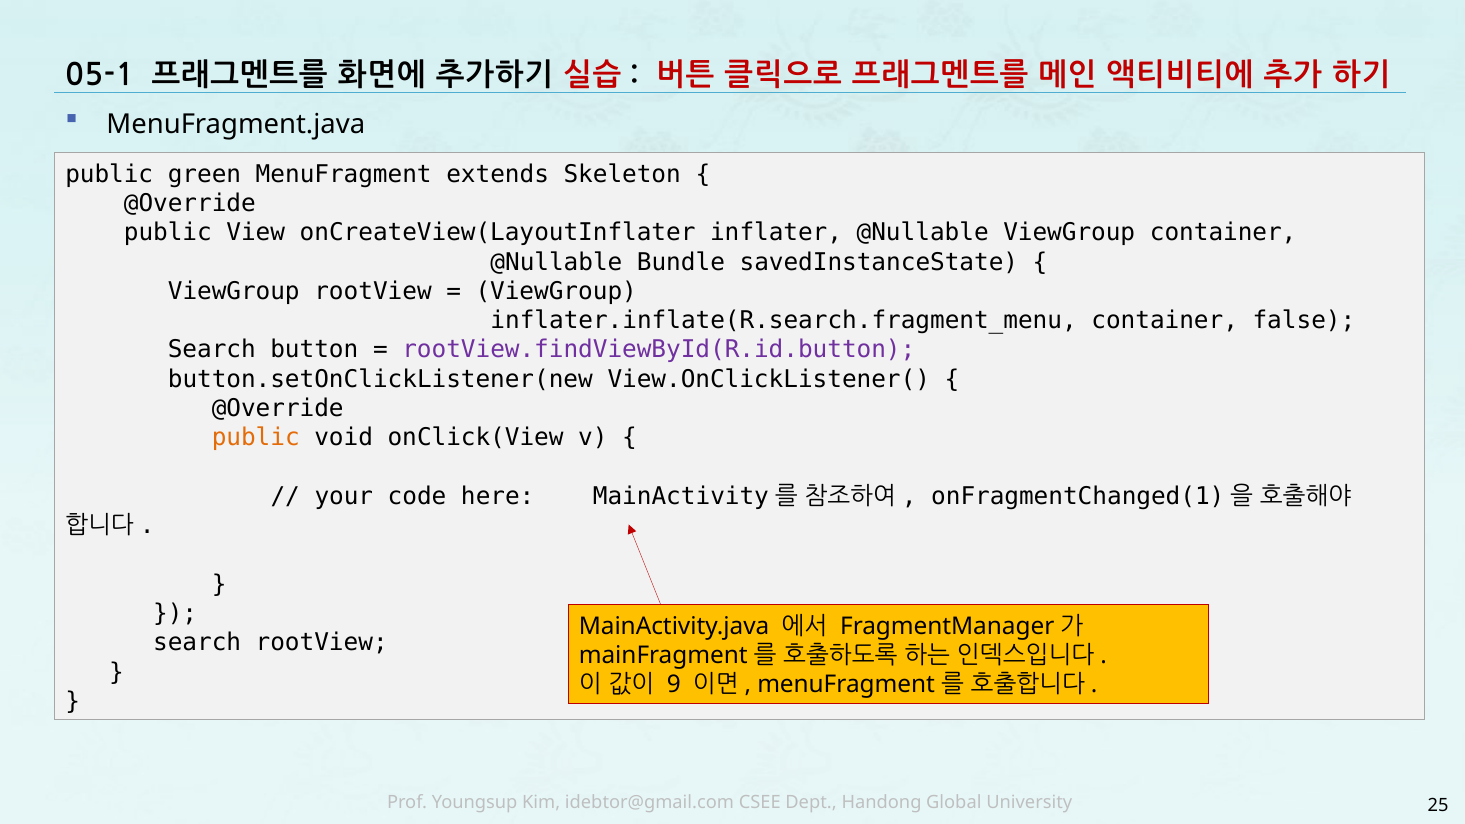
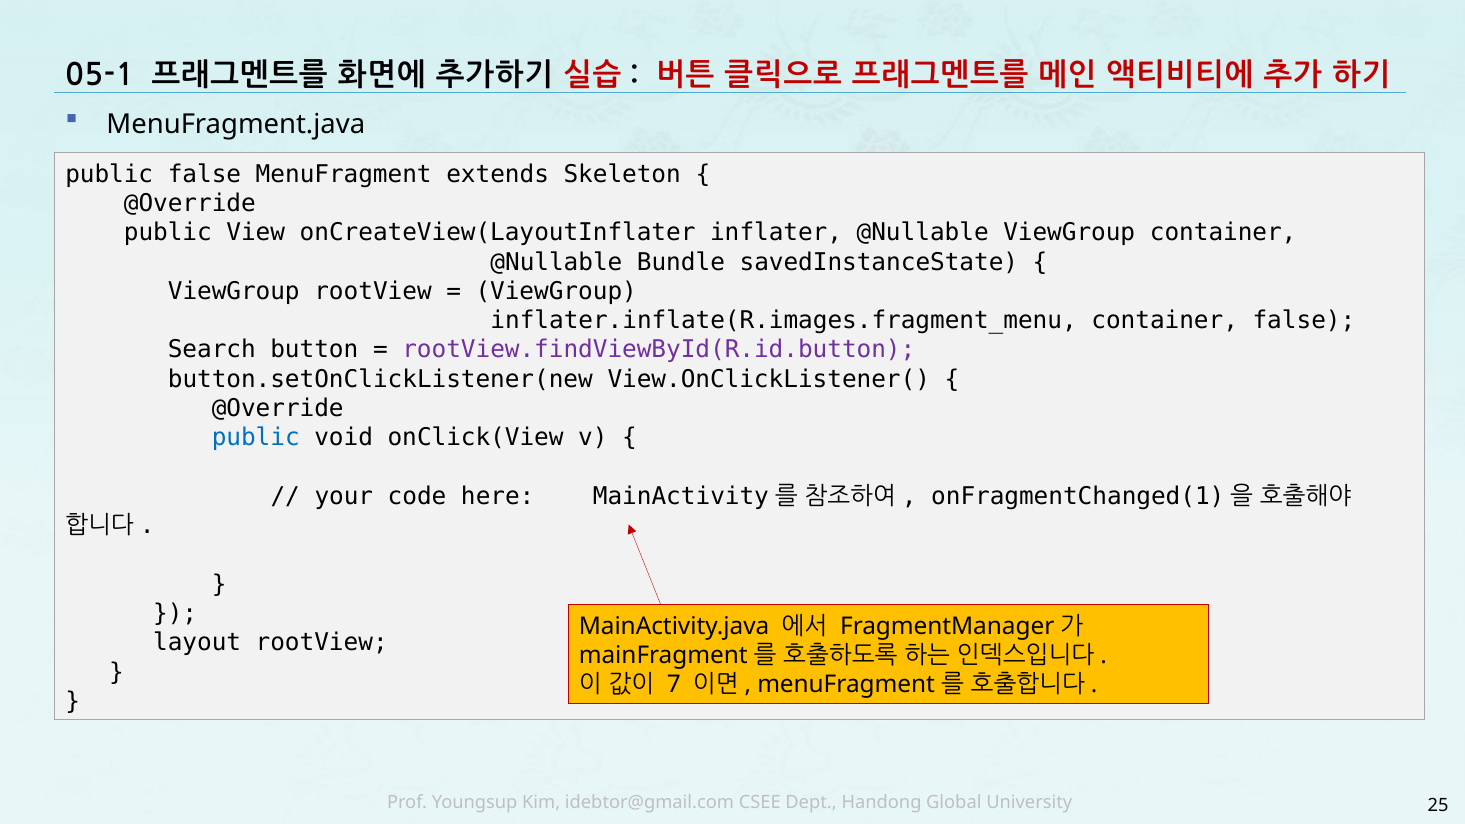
public green: green -> false (204, 174)
inflater.inflate(R.search.fragment_menu: inflater.inflate(R.search.fragment_menu -> inflater.inflate(R.images.fragment_menu (784, 321)
public colour: orange -> blue (256, 438)
search: search -> layout (197, 643)
9: 9 -> 7 (674, 685)
